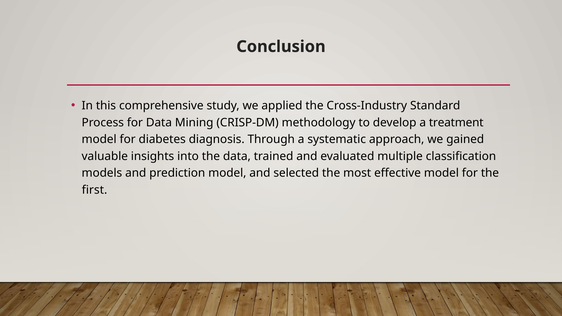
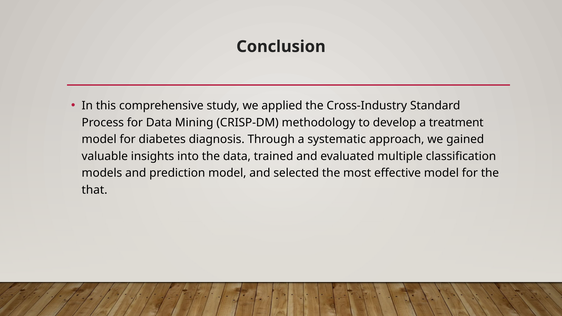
first: first -> that (95, 190)
